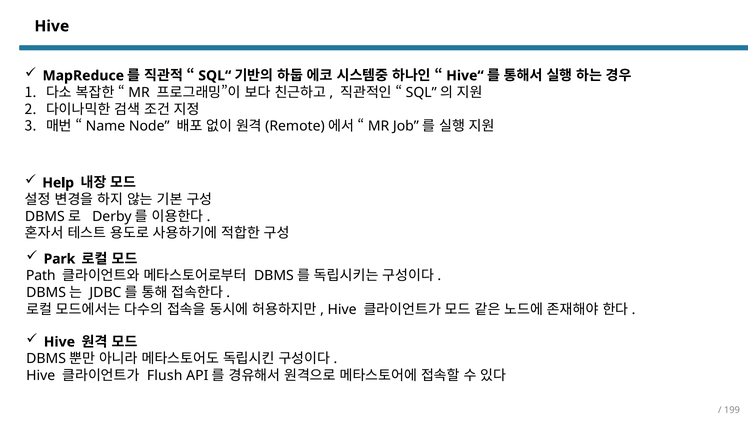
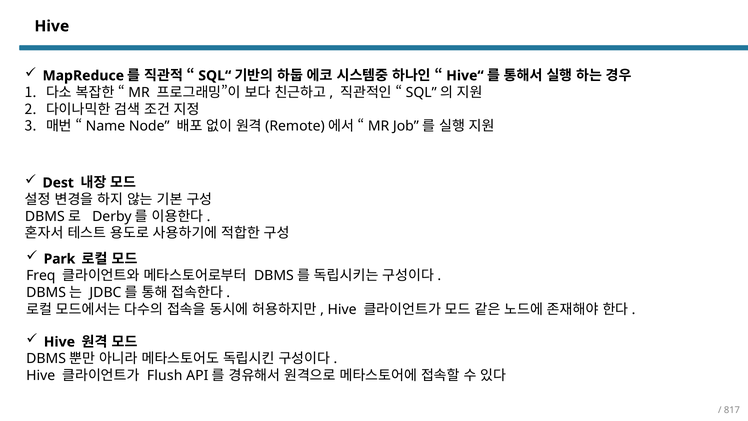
Help: Help -> Dest (58, 183)
Path: Path -> Freq (41, 276)
199: 199 -> 817 (732, 410)
